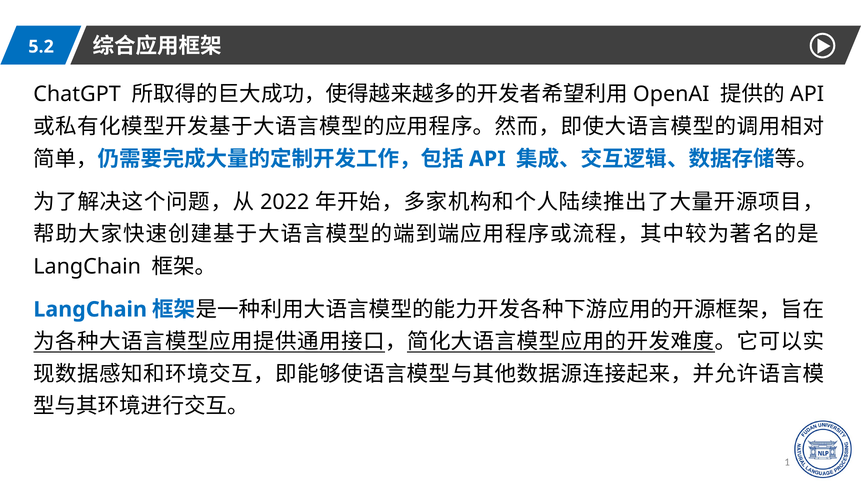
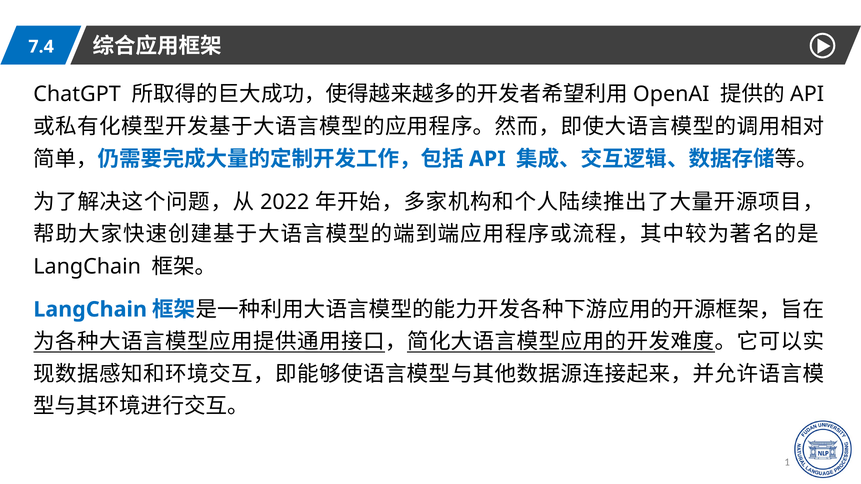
5.2: 5.2 -> 7.4 (41, 47)
